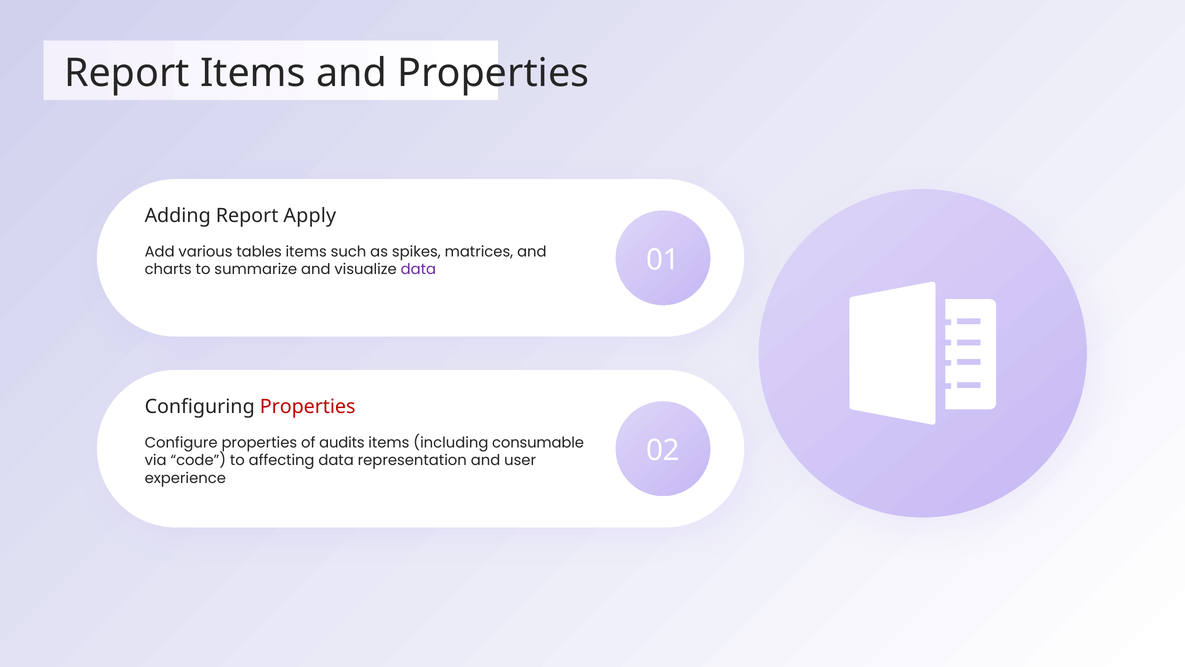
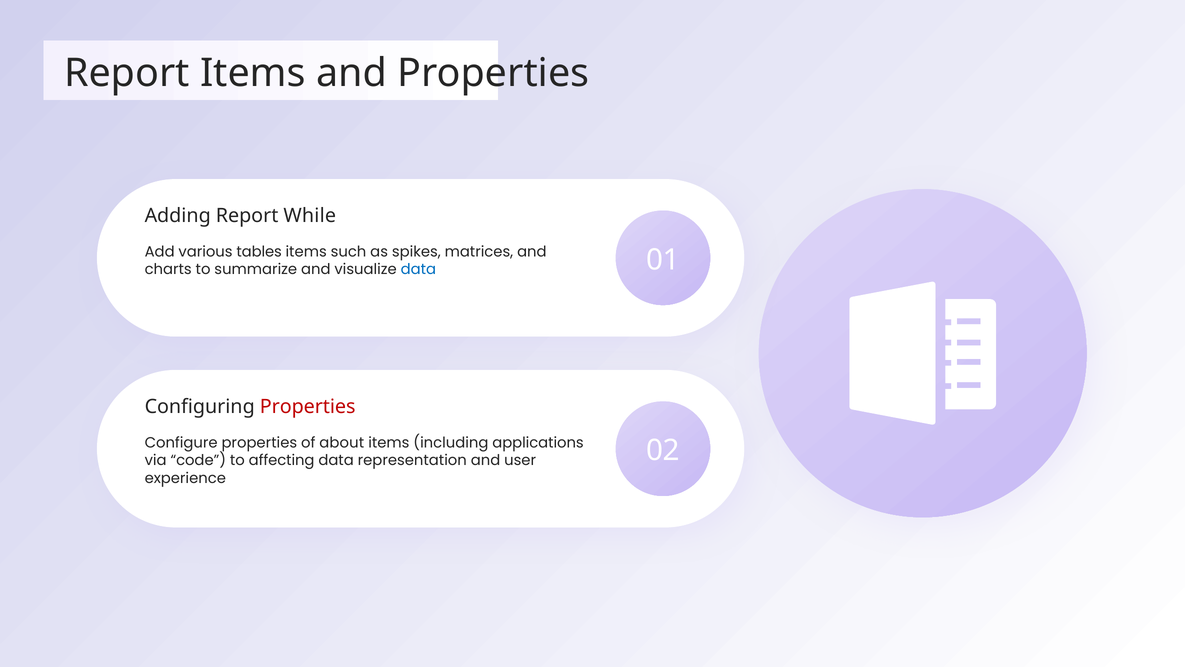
Apply: Apply -> While (310, 216)
data colour: purple -> blue (418, 269)
audits: audits -> about (342, 442)
consumable: consumable -> applications (538, 442)
